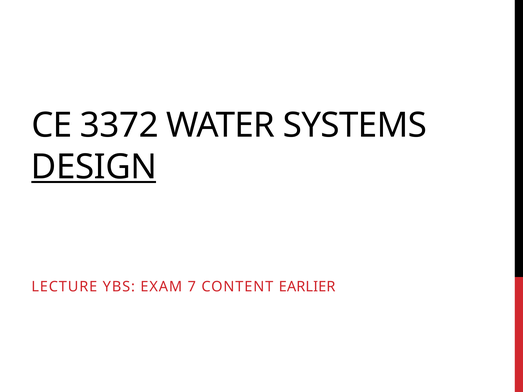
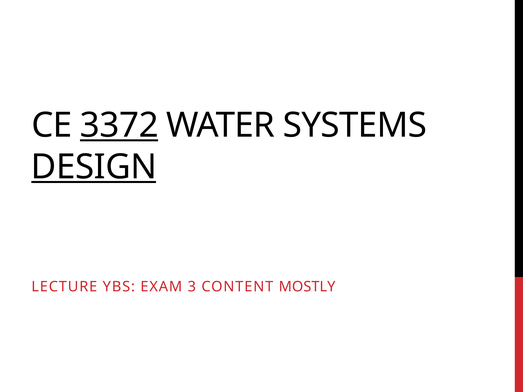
3372 underline: none -> present (119, 125)
7: 7 -> 3 (192, 287)
EARLIER: EARLIER -> MOSTLY (307, 287)
